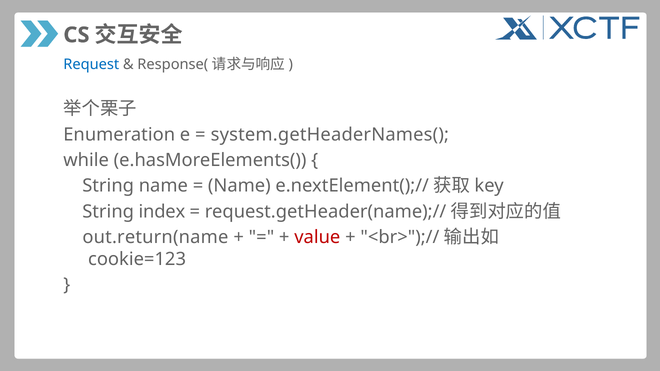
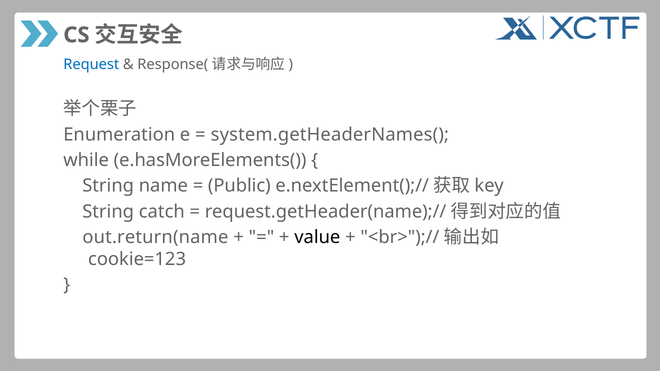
Name: Name -> Public (239, 186)
index: index -> catch (162, 212)
value colour: red -> black (317, 237)
